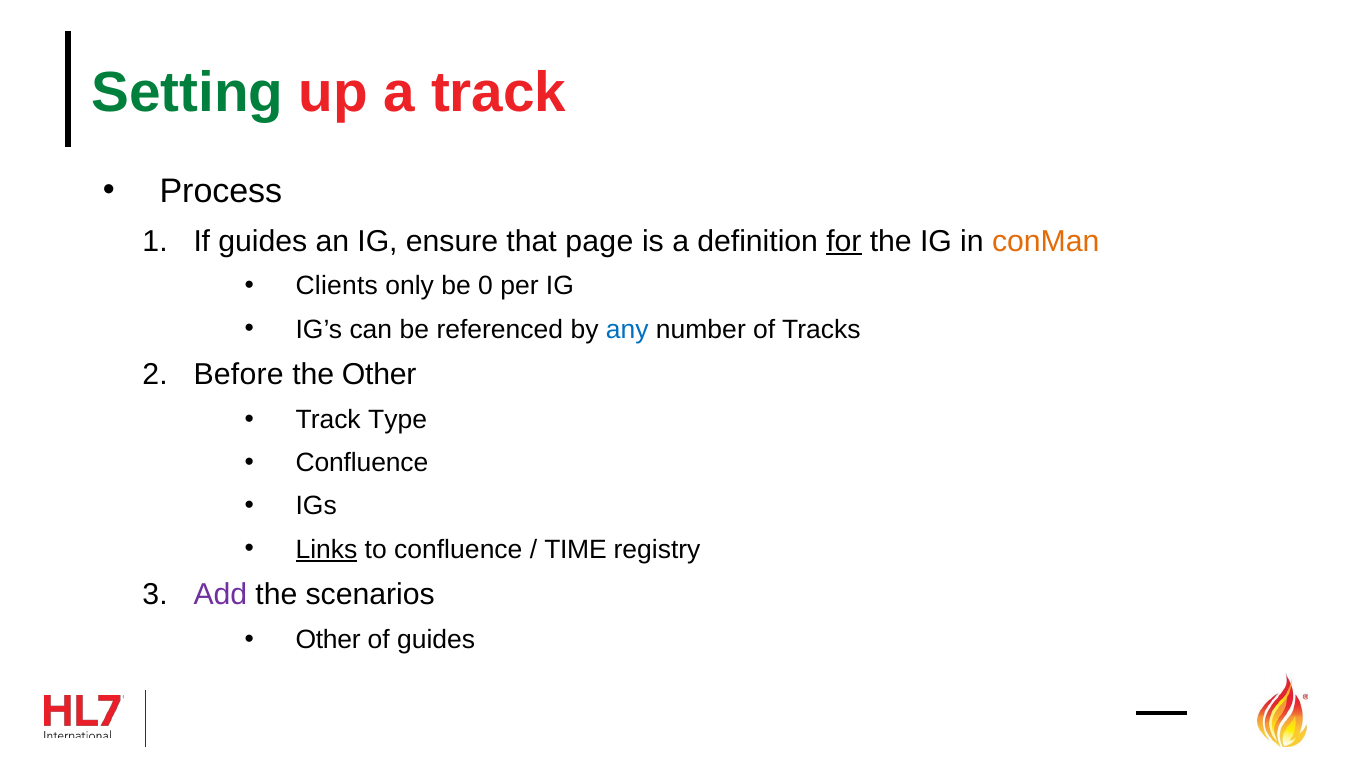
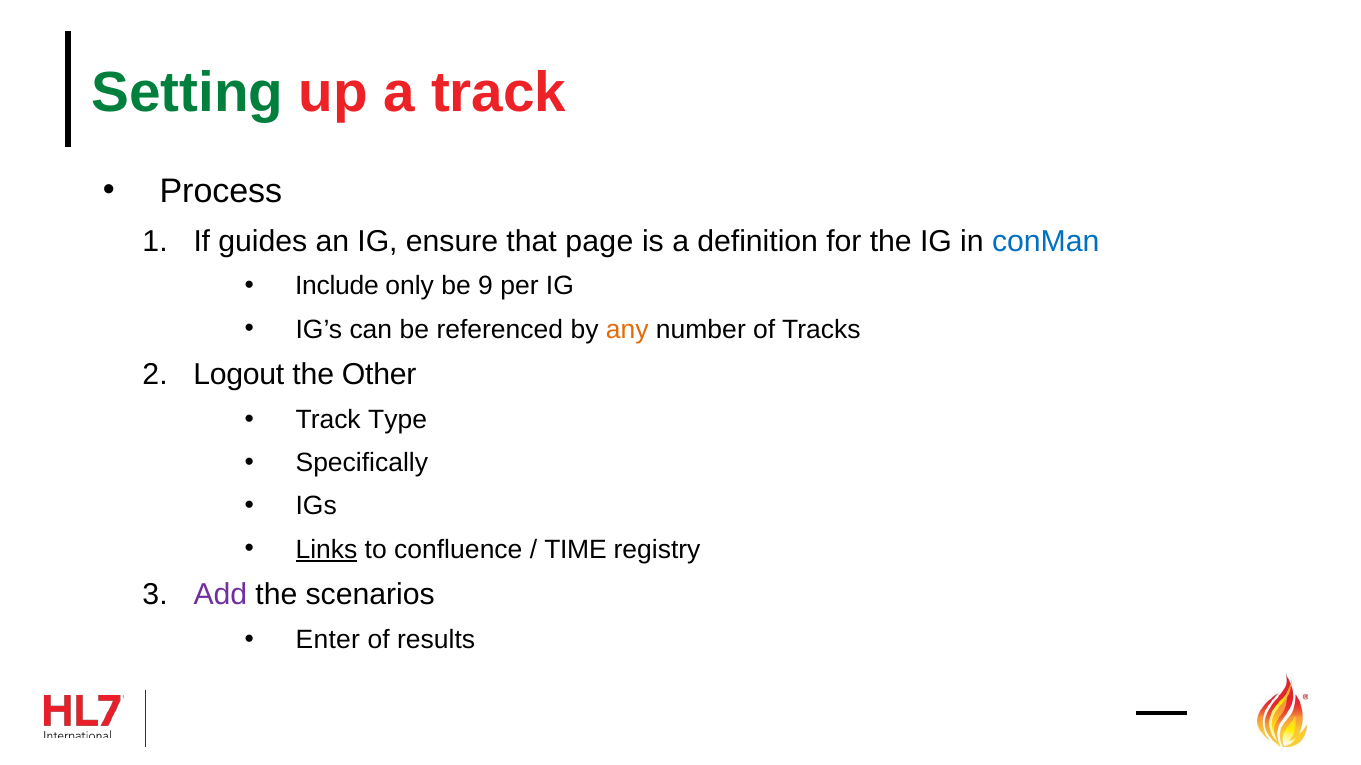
for underline: present -> none (844, 241)
conMan colour: orange -> blue (1046, 241)
Clients: Clients -> Include (337, 286)
0: 0 -> 9 (486, 286)
any colour: blue -> orange (627, 330)
Before: Before -> Logout (239, 375)
Confluence: Confluence -> Specifically (362, 463)
Other: Other -> Enter (328, 641)
of guides: guides -> results (436, 641)
